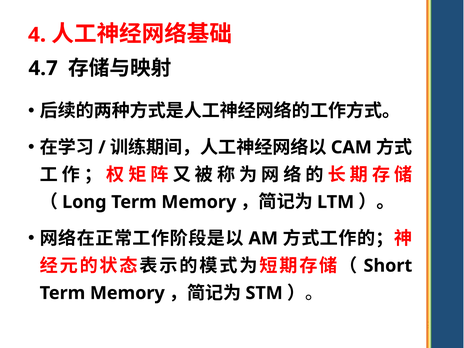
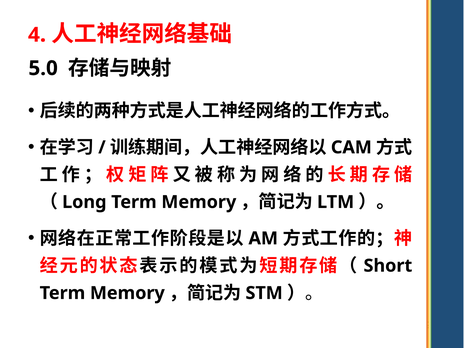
4.7: 4.7 -> 5.0 (43, 68)
